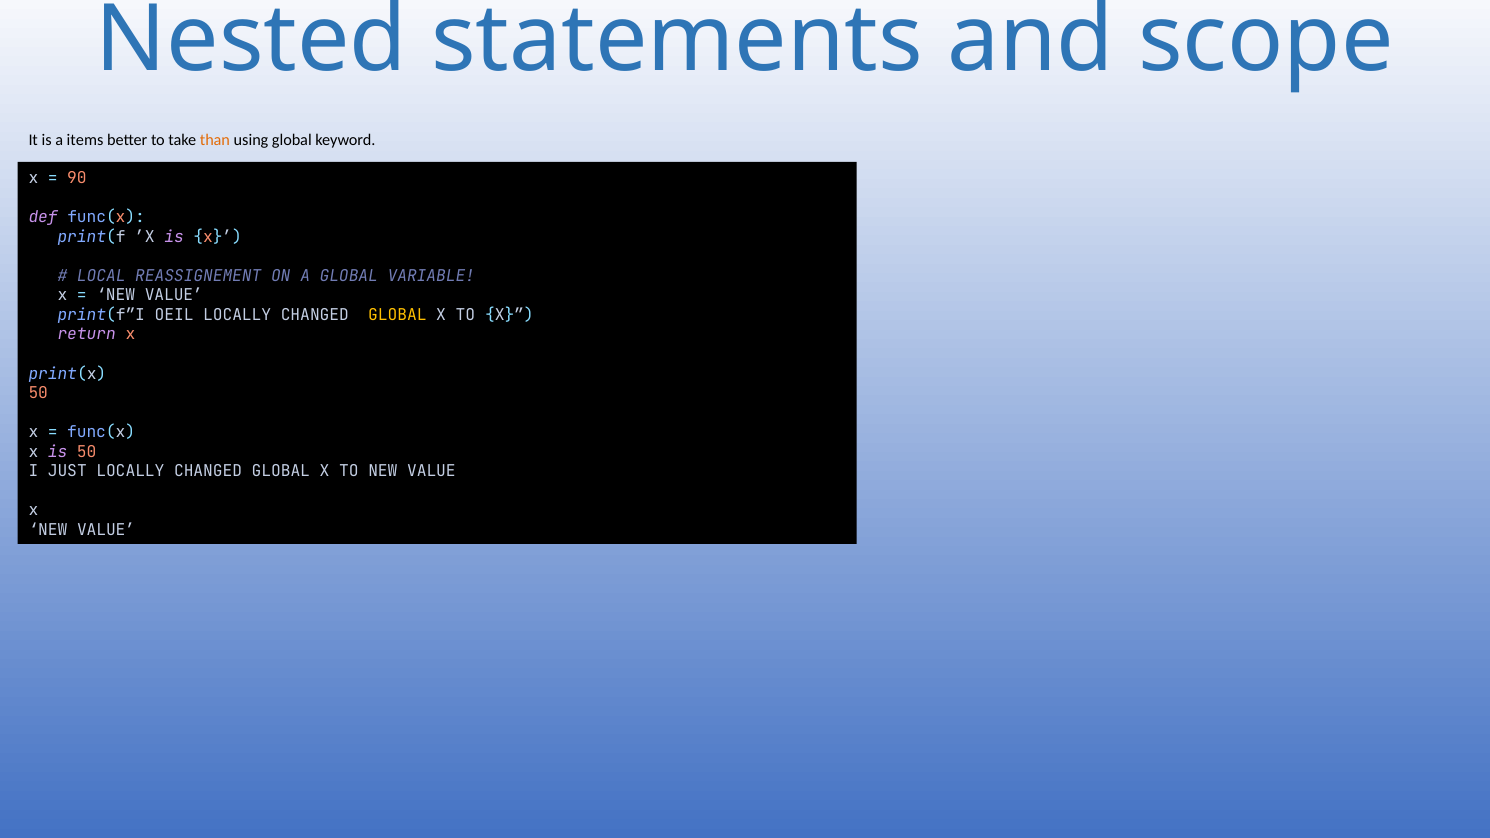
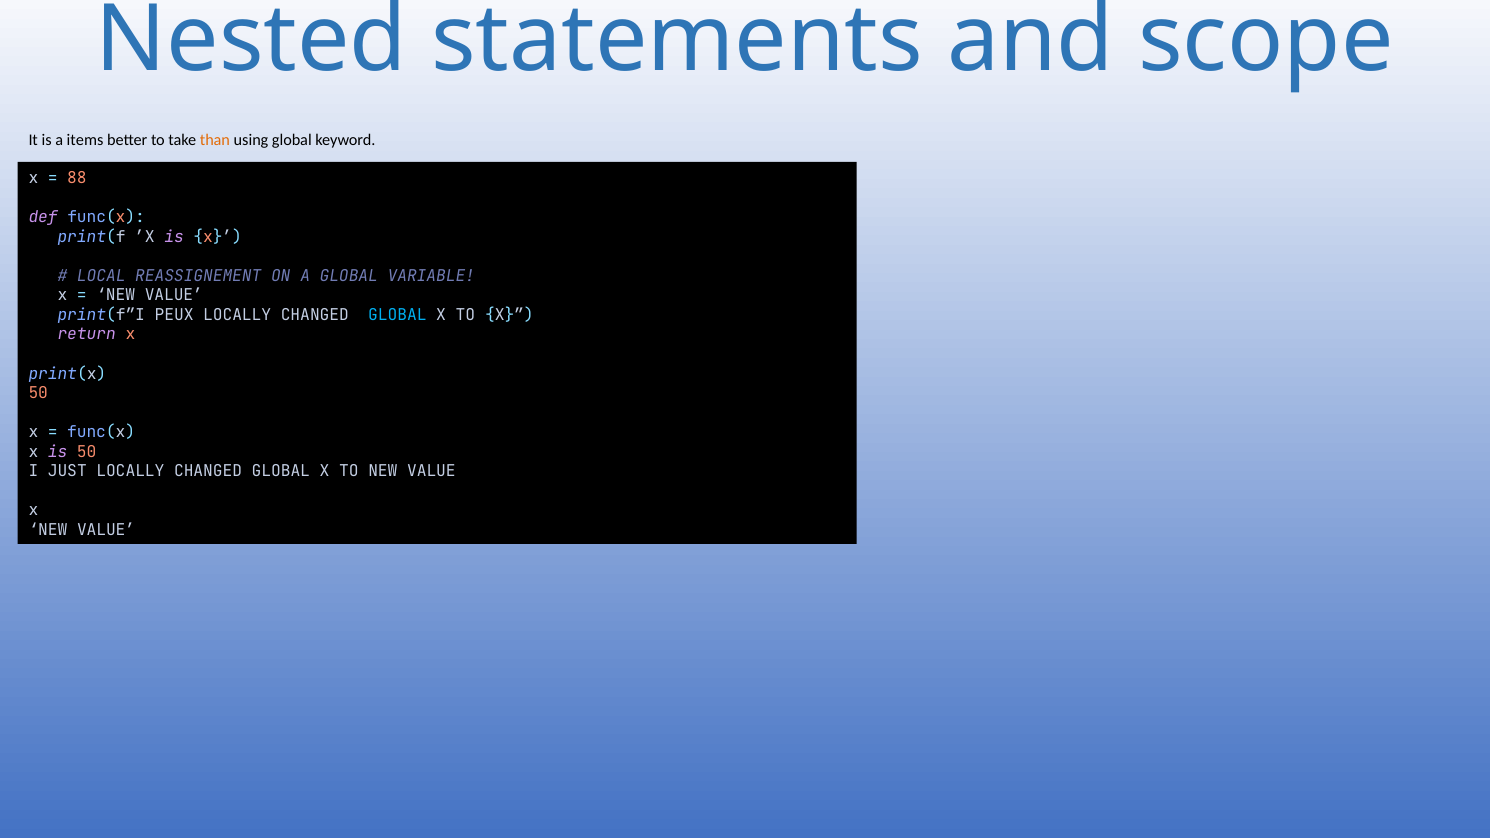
90: 90 -> 88 (77, 178)
OEIL: OEIL -> PEUX (174, 315)
GLOBAL colour: yellow -> light blue (397, 315)
